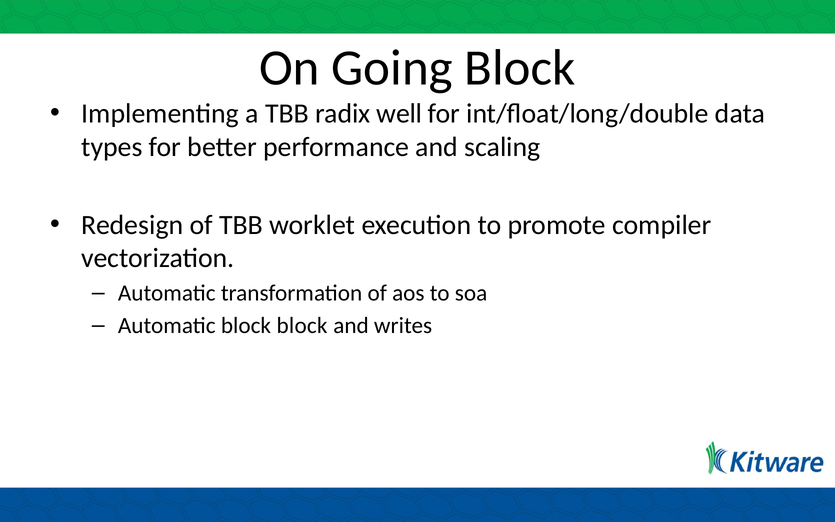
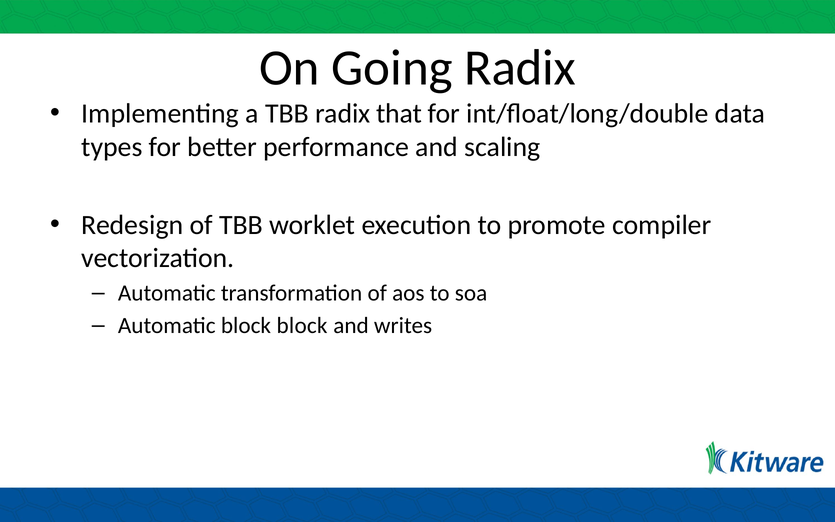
Going Block: Block -> Radix (520, 68)
well: well -> that (399, 113)
